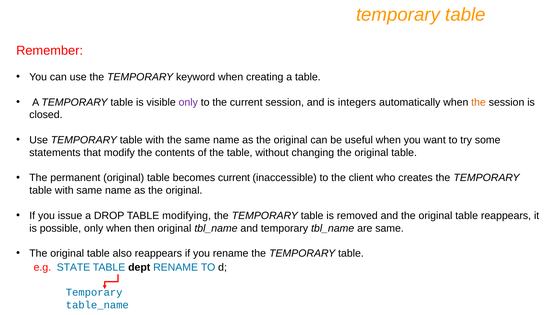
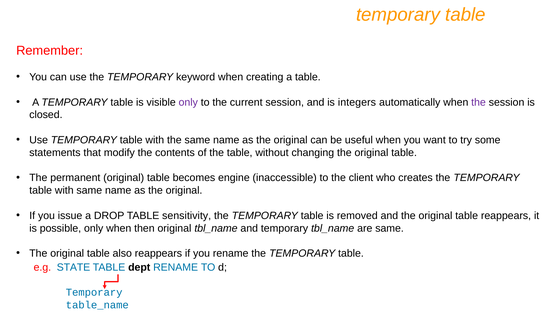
the colour: orange -> purple (479, 102)
becomes current: current -> engine (234, 178)
modifying: modifying -> sensitivity (187, 216)
